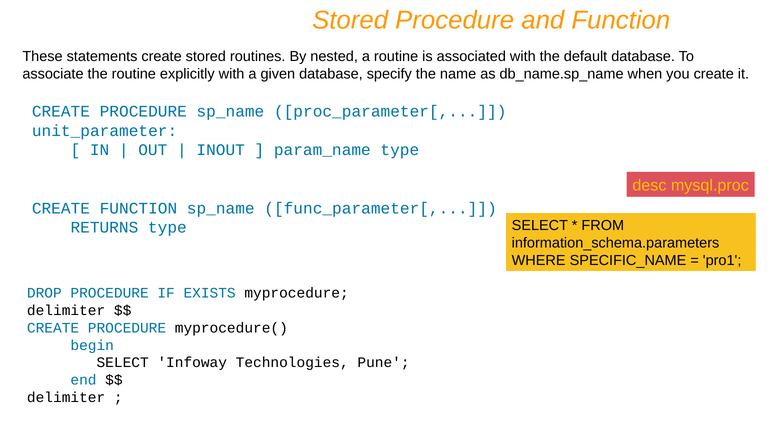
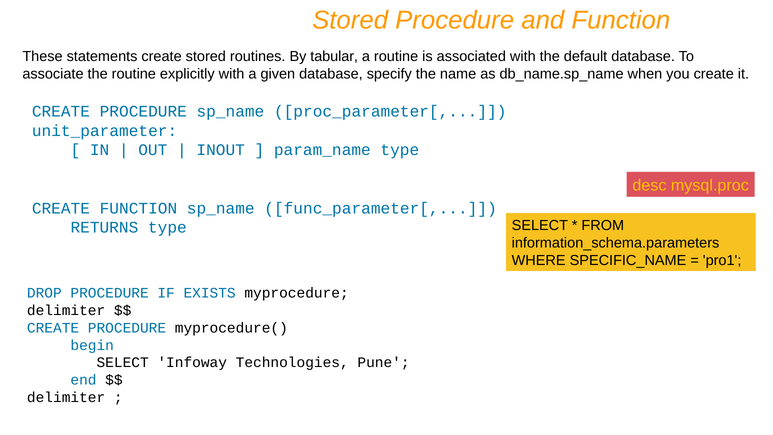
nested: nested -> tabular (334, 56)
